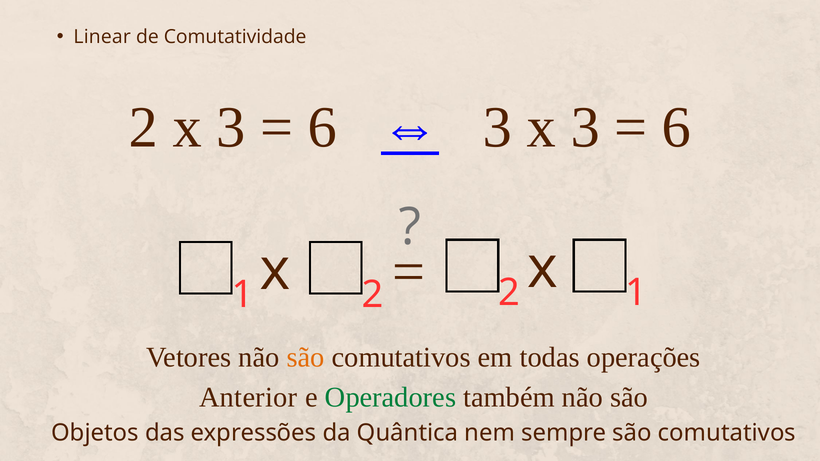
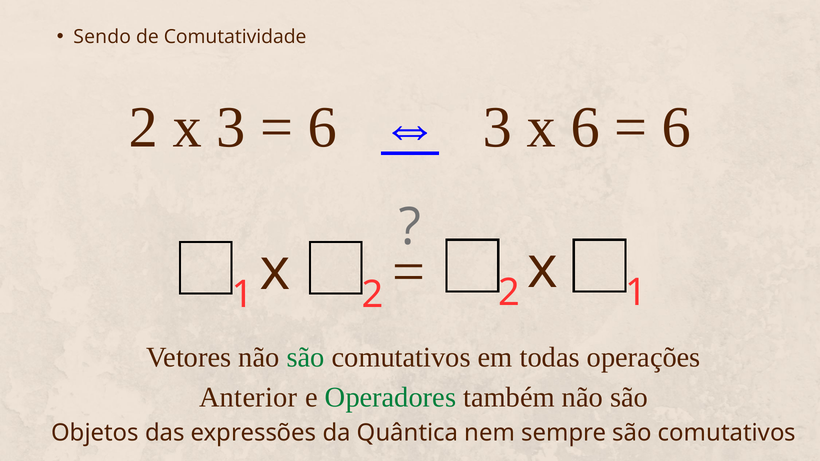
Linear: Linear -> Sendo (102, 37)
3 x 3: 3 -> 6 (585, 128)
são colour: orange -> green (306, 358)
